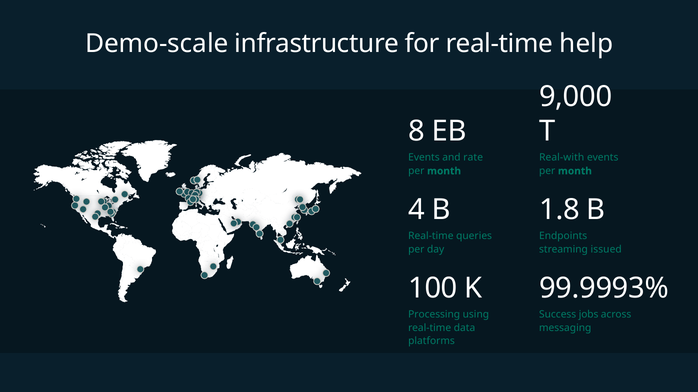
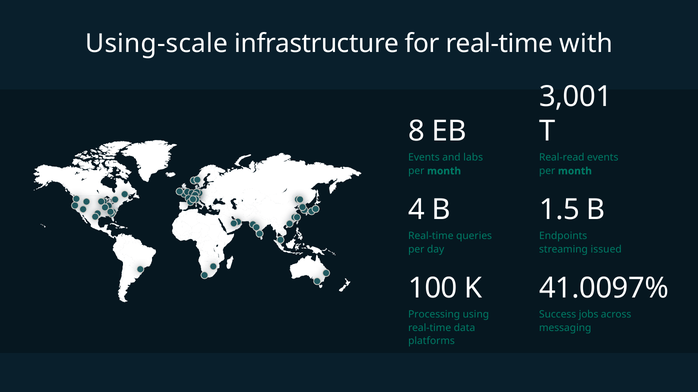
Demo-scale: Demo-scale -> Using-scale (157, 44)
help: help -> with (586, 44)
9,000: 9,000 -> 3,001 (576, 97)
rate: rate -> labs (473, 158)
Real-with: Real-with -> Real-read (562, 158)
1.8: 1.8 -> 1.5 (559, 210)
99.9993%: 99.9993% -> 41.0097% (604, 289)
